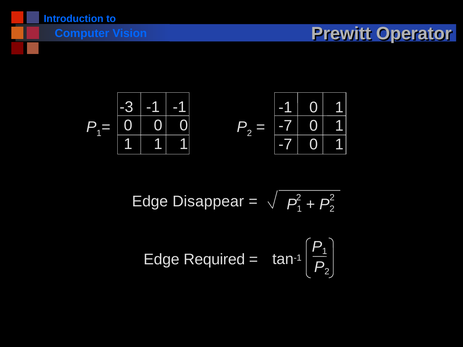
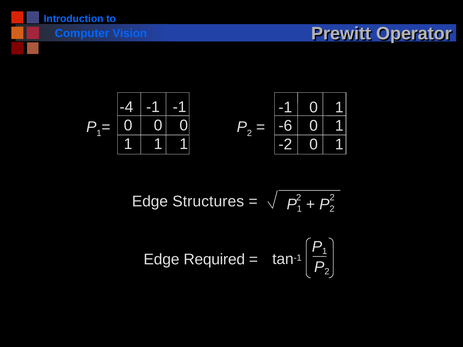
-3: -3 -> -4 (126, 107)
-7: -7 -> -6 (285, 126)
-7: -7 -> -2 (285, 144)
Disappear: Disappear -> Structures (208, 202)
